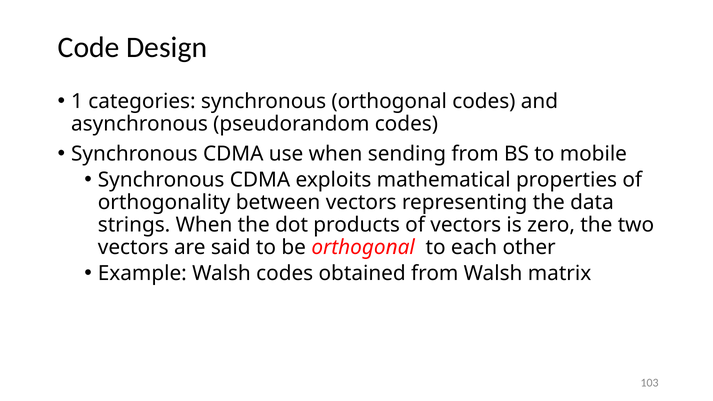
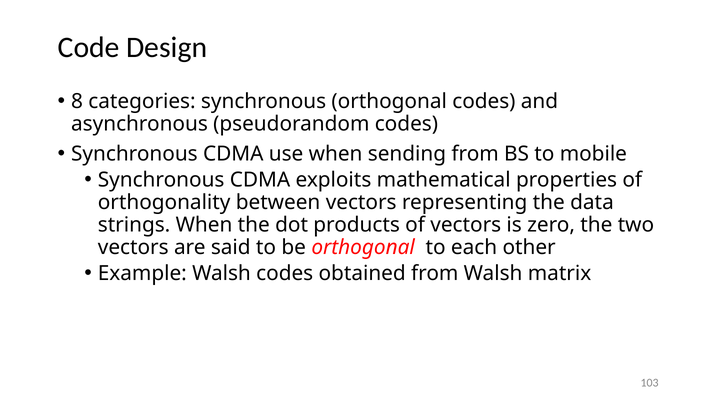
1: 1 -> 8 (77, 101)
